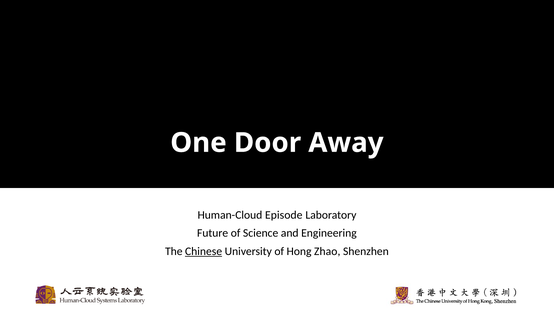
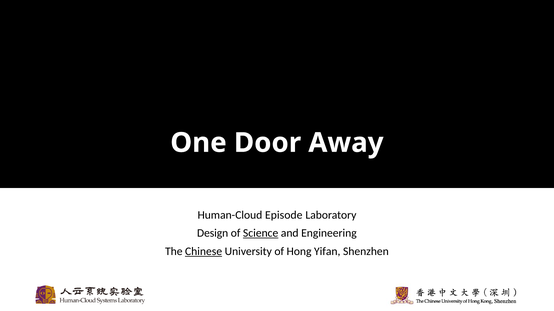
Future: Future -> Design (213, 234)
Science underline: none -> present (261, 234)
Zhao: Zhao -> Yifan (327, 252)
